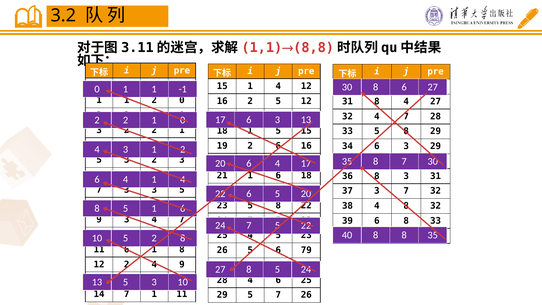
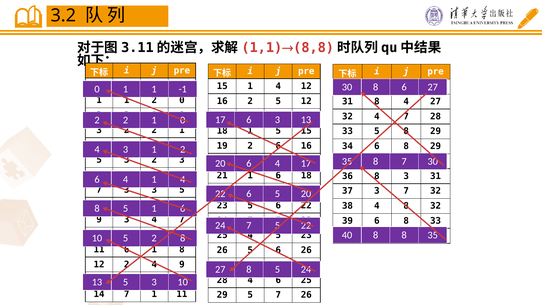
34 6 3: 3 -> 8 (406, 146)
23 5 8: 8 -> 6 (278, 205)
6 79: 79 -> 26 (306, 250)
